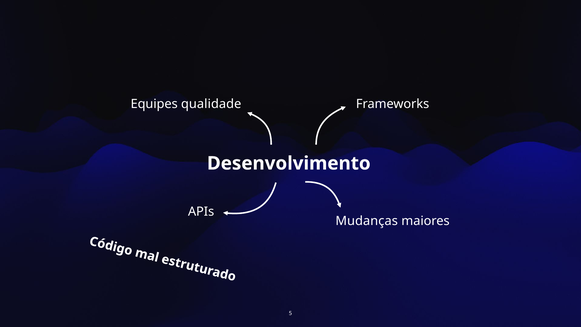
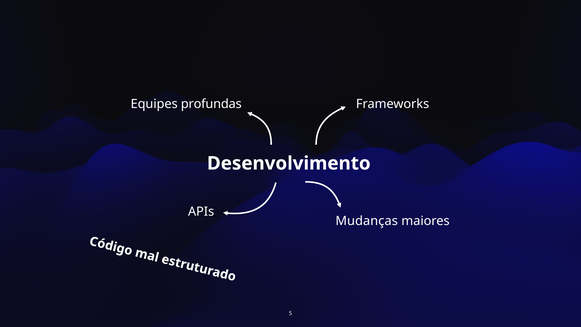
qualidade: qualidade -> profundas (211, 104)
